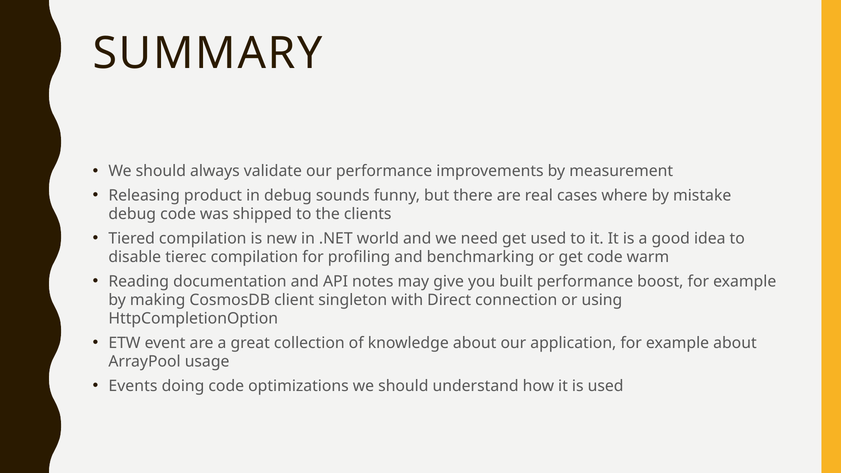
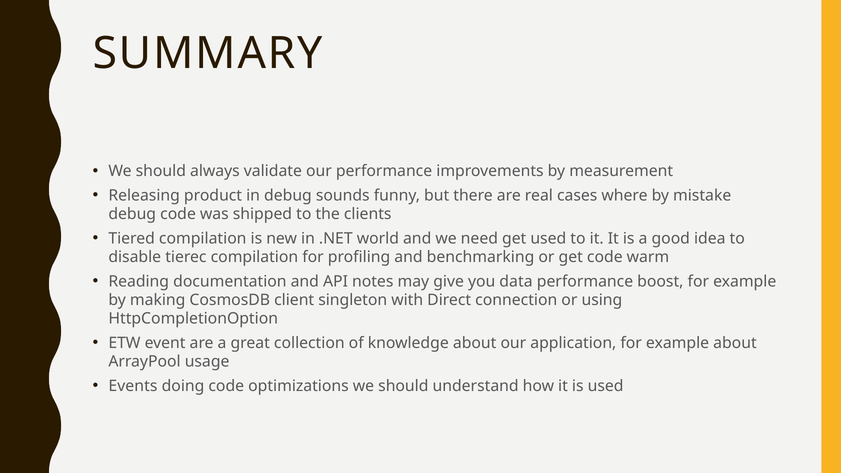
built: built -> data (516, 281)
